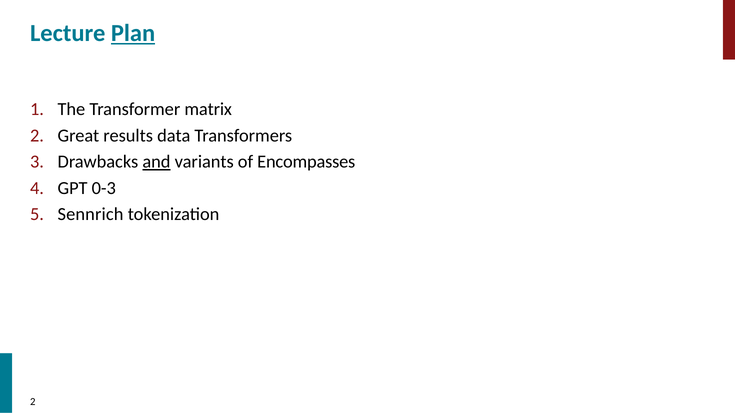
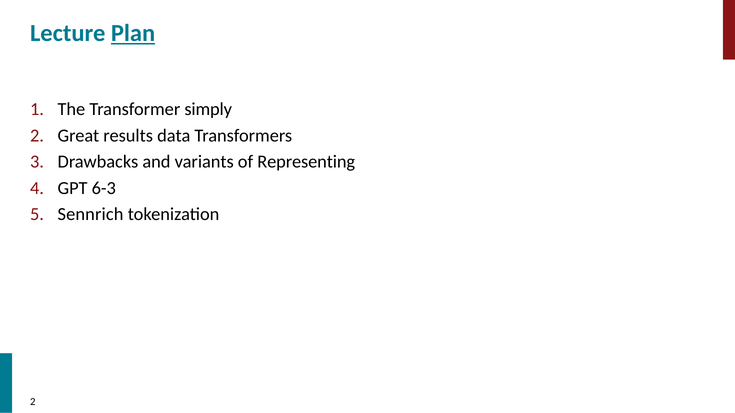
matrix: matrix -> simply (208, 109)
and underline: present -> none (156, 162)
Encompasses: Encompasses -> Representing (306, 162)
0-3: 0-3 -> 6-3 (104, 188)
